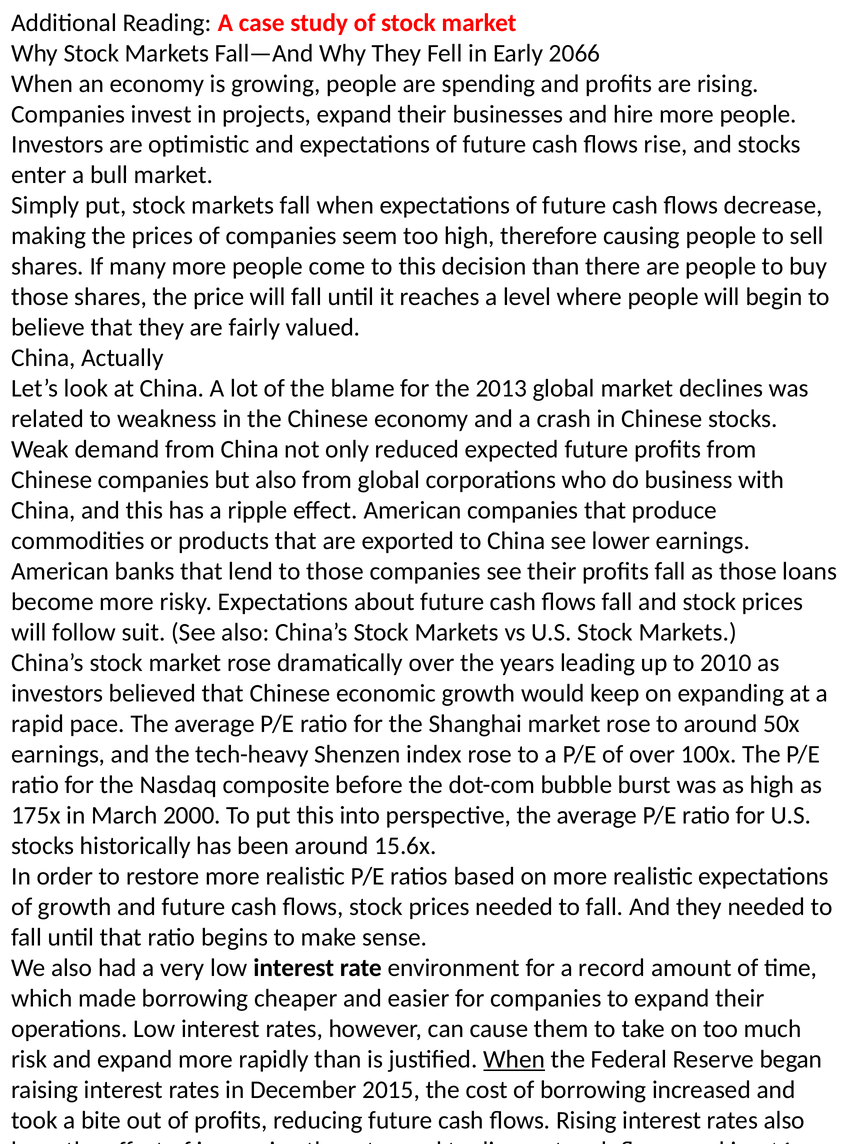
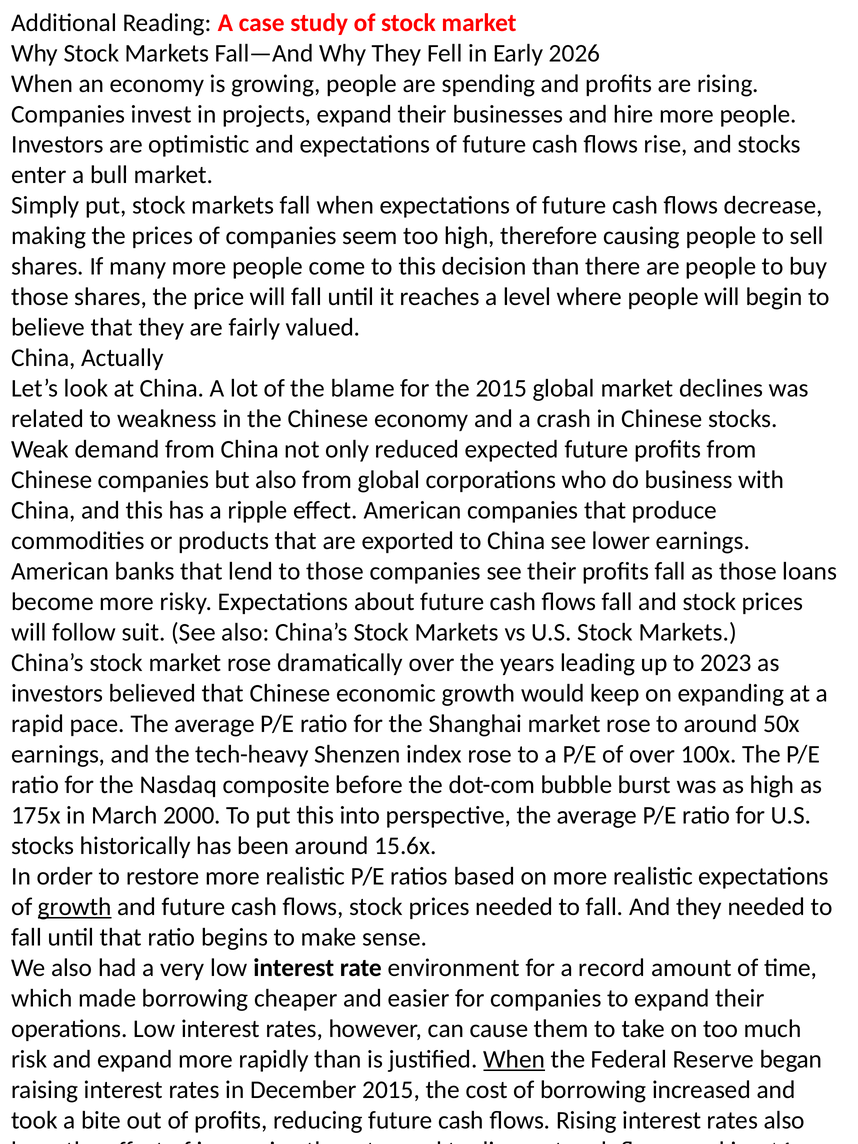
2066: 2066 -> 2026 (575, 53)
the 2013: 2013 -> 2015 (501, 389)
2010: 2010 -> 2023 (726, 663)
growth underline: none -> present (75, 907)
